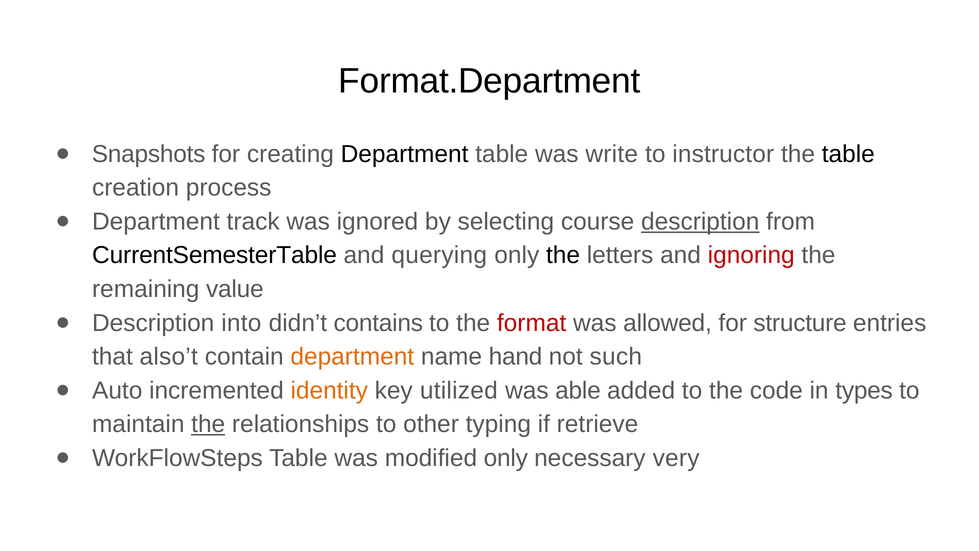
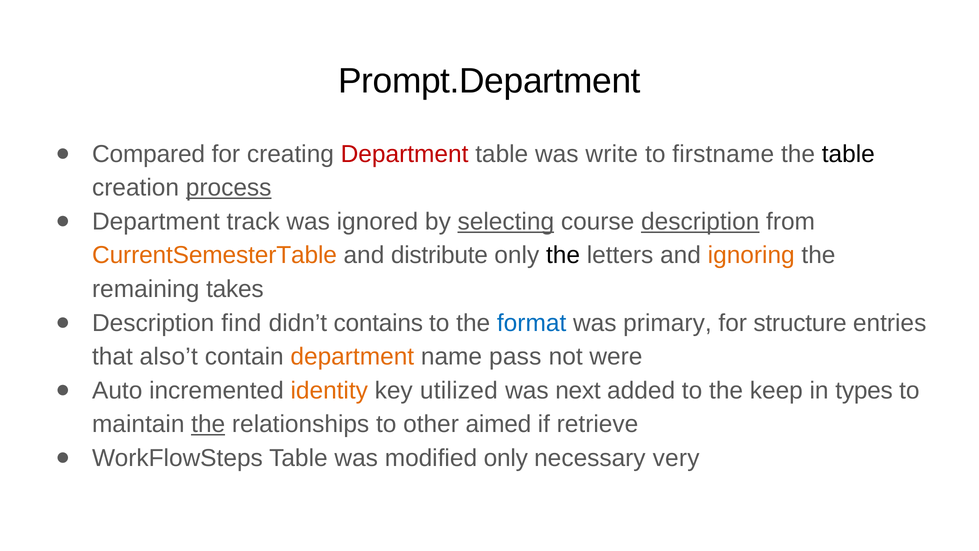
Format.Department: Format.Department -> Prompt.Department (489, 81)
Snapshots: Snapshots -> Compared (149, 154)
Department colour: black -> red (405, 154)
instructor: instructor -> firstname (723, 154)
process underline: none -> present (229, 188)
selecting underline: none -> present (506, 221)
CurrentSemesterTable colour: black -> orange (215, 255)
querying: querying -> distribute (439, 255)
ignoring colour: red -> orange (751, 255)
value: value -> takes (235, 289)
into: into -> find (241, 323)
format colour: red -> blue (532, 323)
allowed: allowed -> primary (667, 323)
hand: hand -> pass (515, 357)
such: such -> were (616, 357)
able: able -> next (578, 390)
code: code -> keep (776, 390)
typing: typing -> aimed (498, 424)
